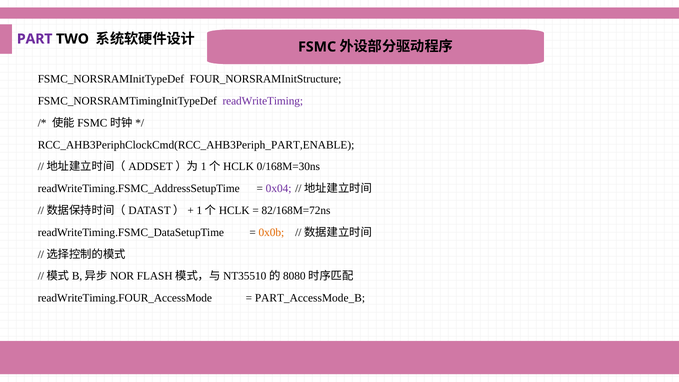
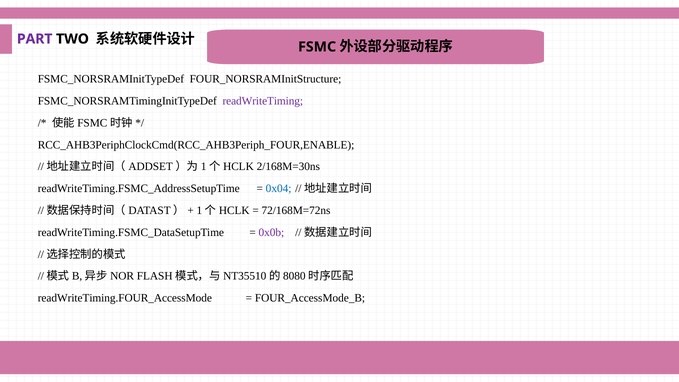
RCC_AHB3PeriphClockCmd(RCC_AHB3Periph_PART,ENABLE: RCC_AHB3PeriphClockCmd(RCC_AHB3Periph_PART,ENABLE -> RCC_AHB3PeriphClockCmd(RCC_AHB3Periph_FOUR,ENABLE (196, 145)
0/168M=30ns: 0/168M=30ns -> 2/168M=30ns (288, 167)
0x04 colour: purple -> blue (279, 189)
82/168M=72ns: 82/168M=72ns -> 72/168M=72ns (296, 210)
0x0b colour: orange -> purple (271, 232)
PART_AccessMode_B: PART_AccessMode_B -> FOUR_AccessMode_B (310, 298)
